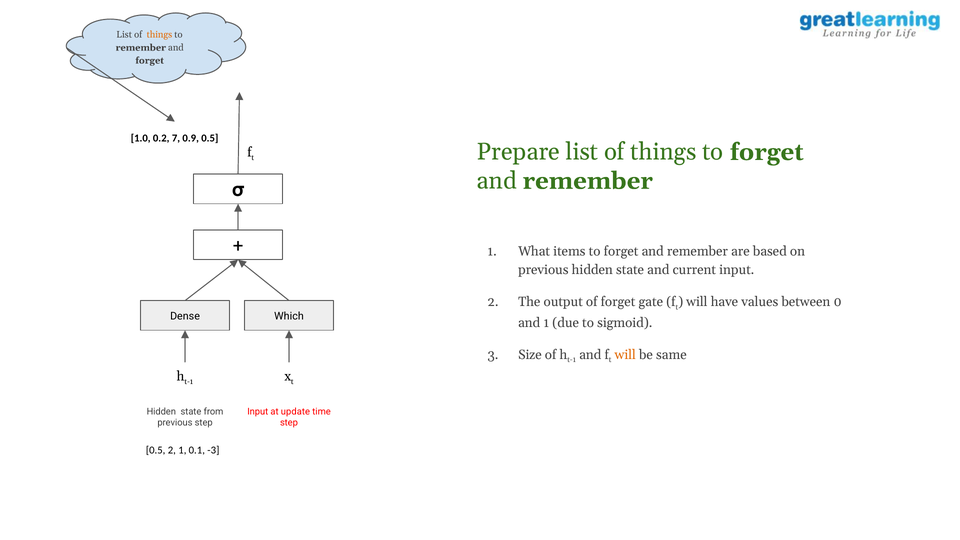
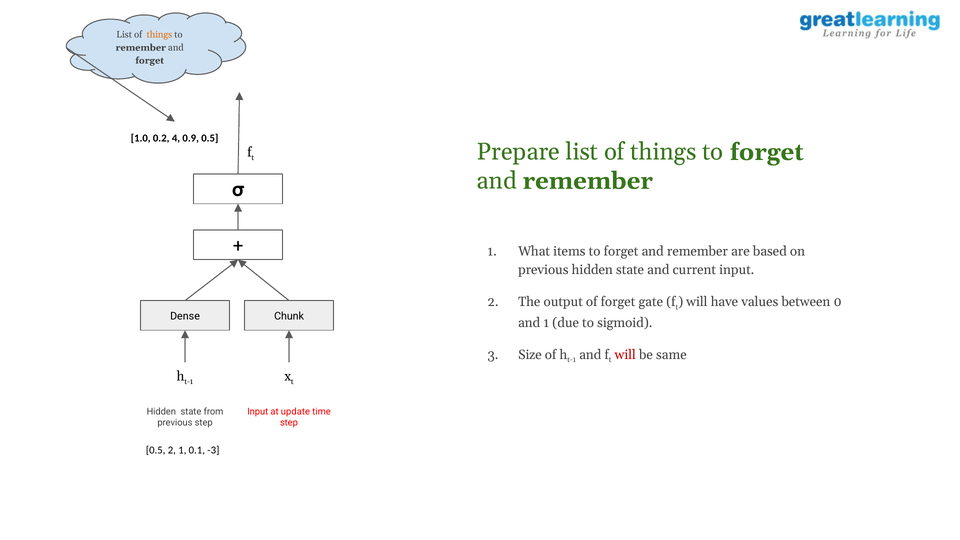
7: 7 -> 4 (176, 138)
Which: Which -> Chunk (289, 316)
will colour: orange -> red (625, 355)
